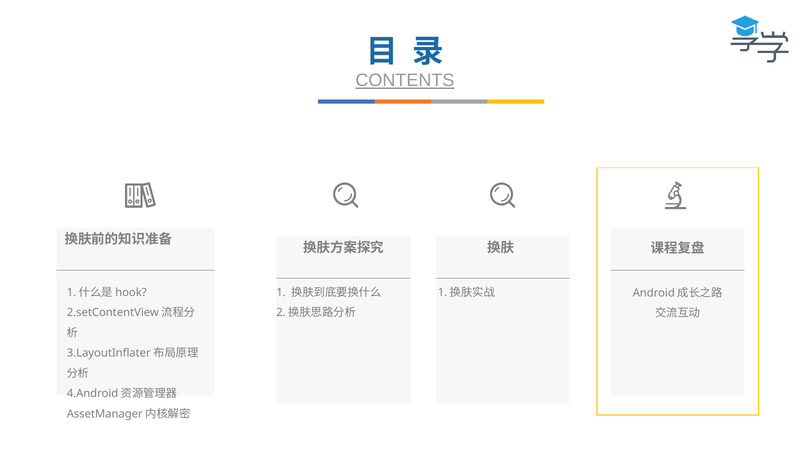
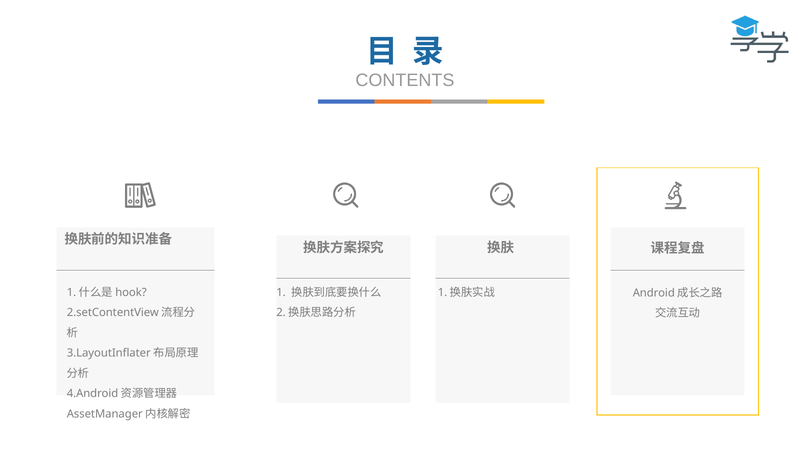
CONTENTS underline: present -> none (405, 81)
